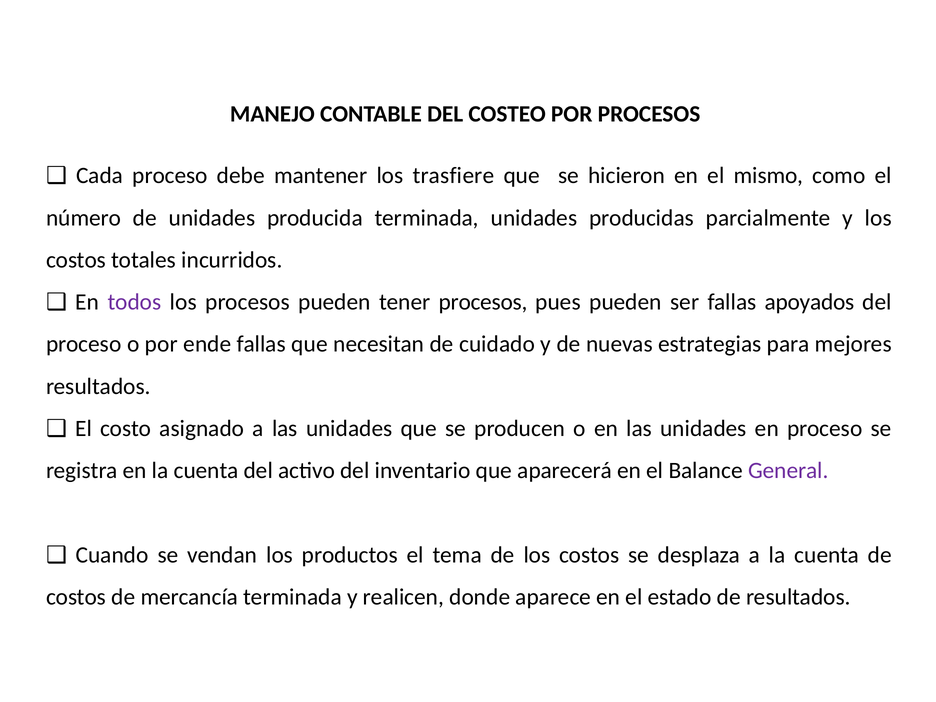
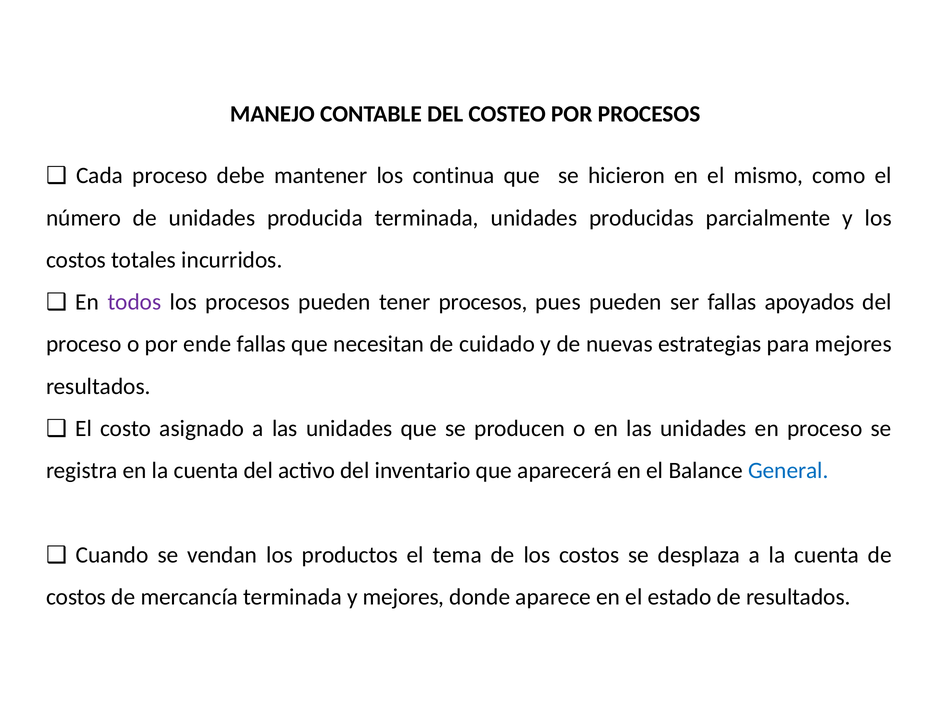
trasfiere: trasfiere -> continua (454, 176)
General colour: purple -> blue (788, 471)
y realicen: realicen -> mejores (404, 597)
